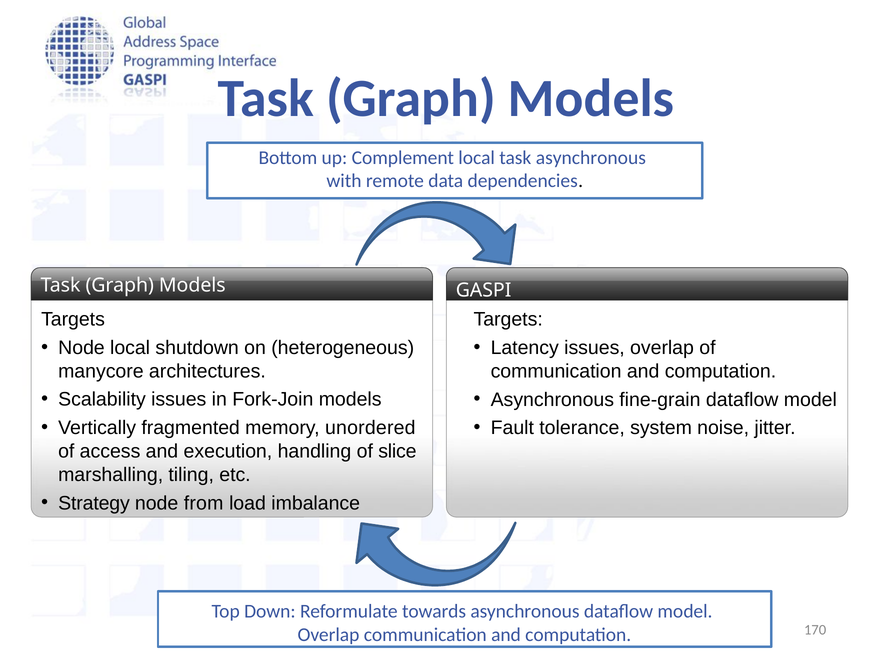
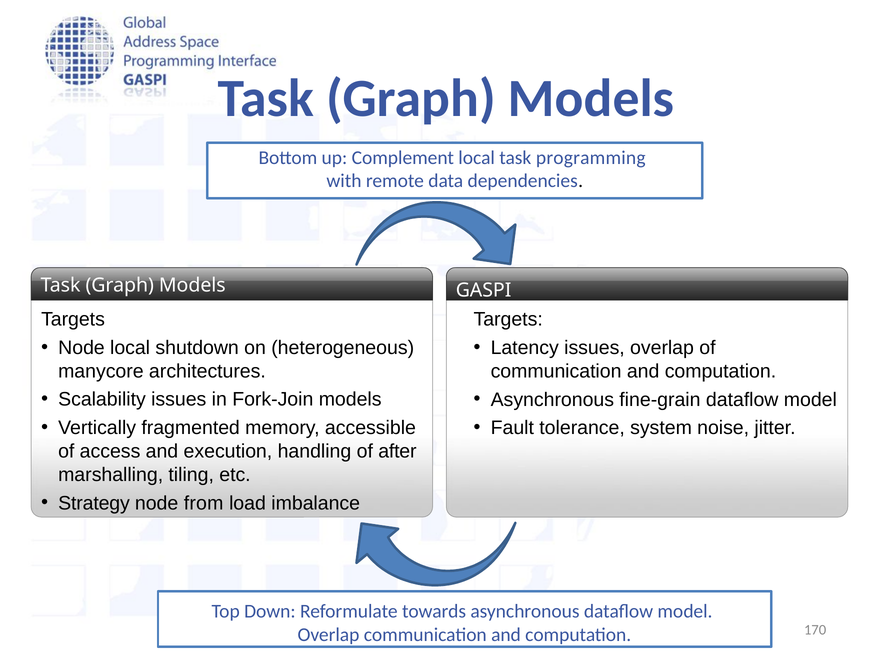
task asynchronous: asynchronous -> programming (591, 157)
unordered: unordered -> accessible (370, 427)
slice: slice -> after (397, 451)
